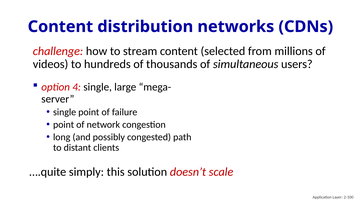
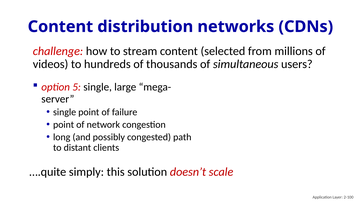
4: 4 -> 5 (77, 87)
